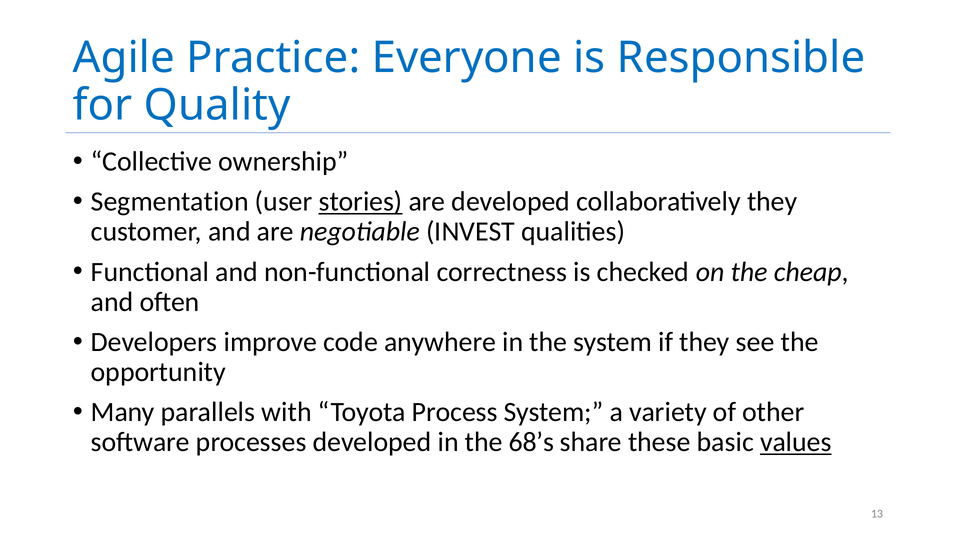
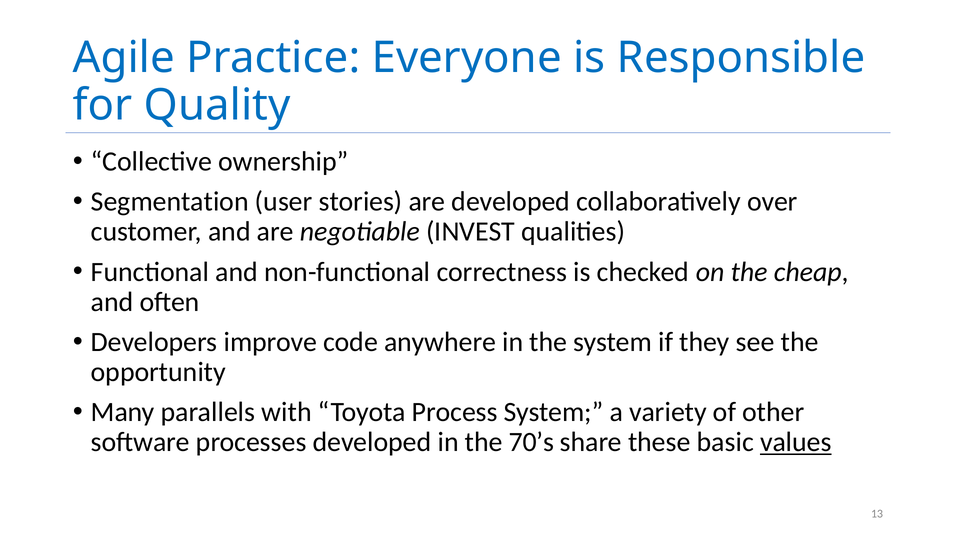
stories underline: present -> none (361, 202)
collaboratively they: they -> over (772, 202)
68’s: 68’s -> 70’s (531, 442)
